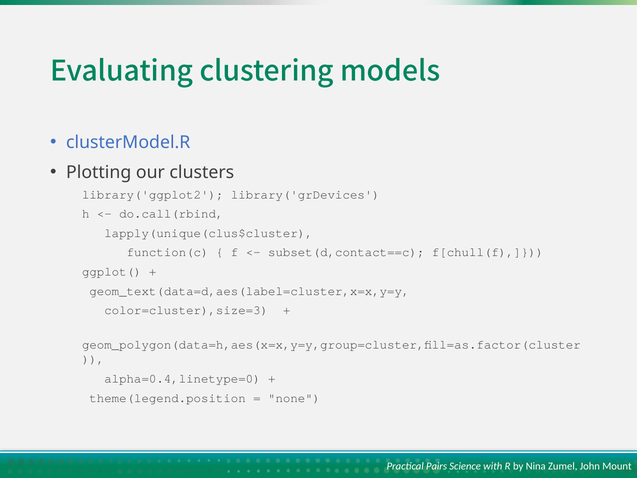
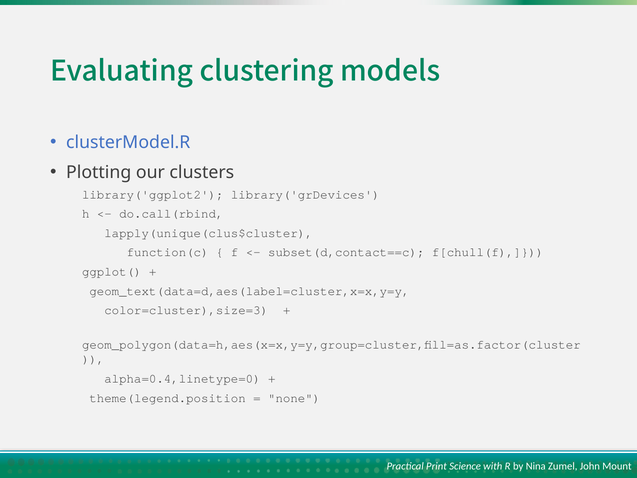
Pairs: Pairs -> Print (437, 466)
